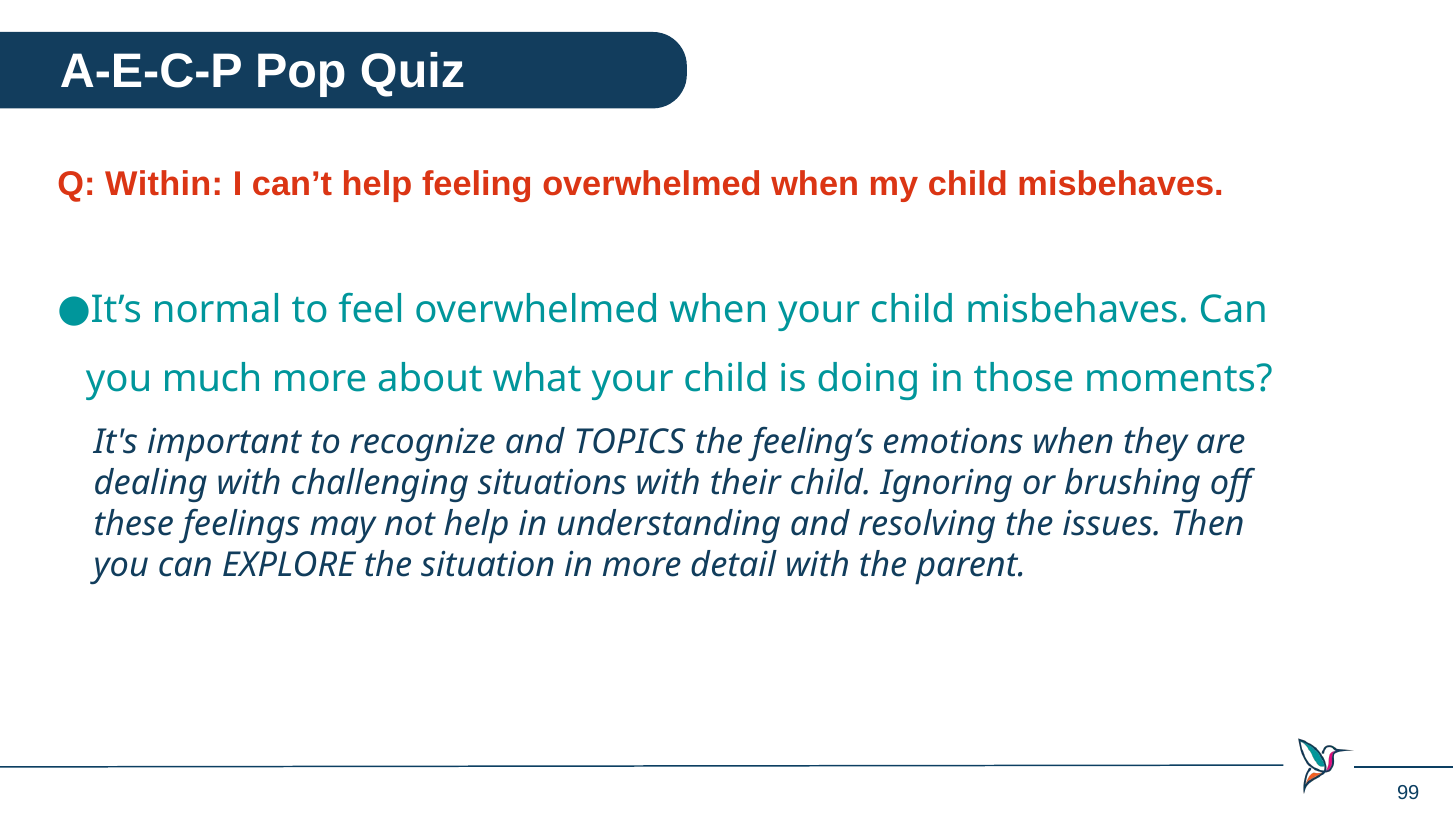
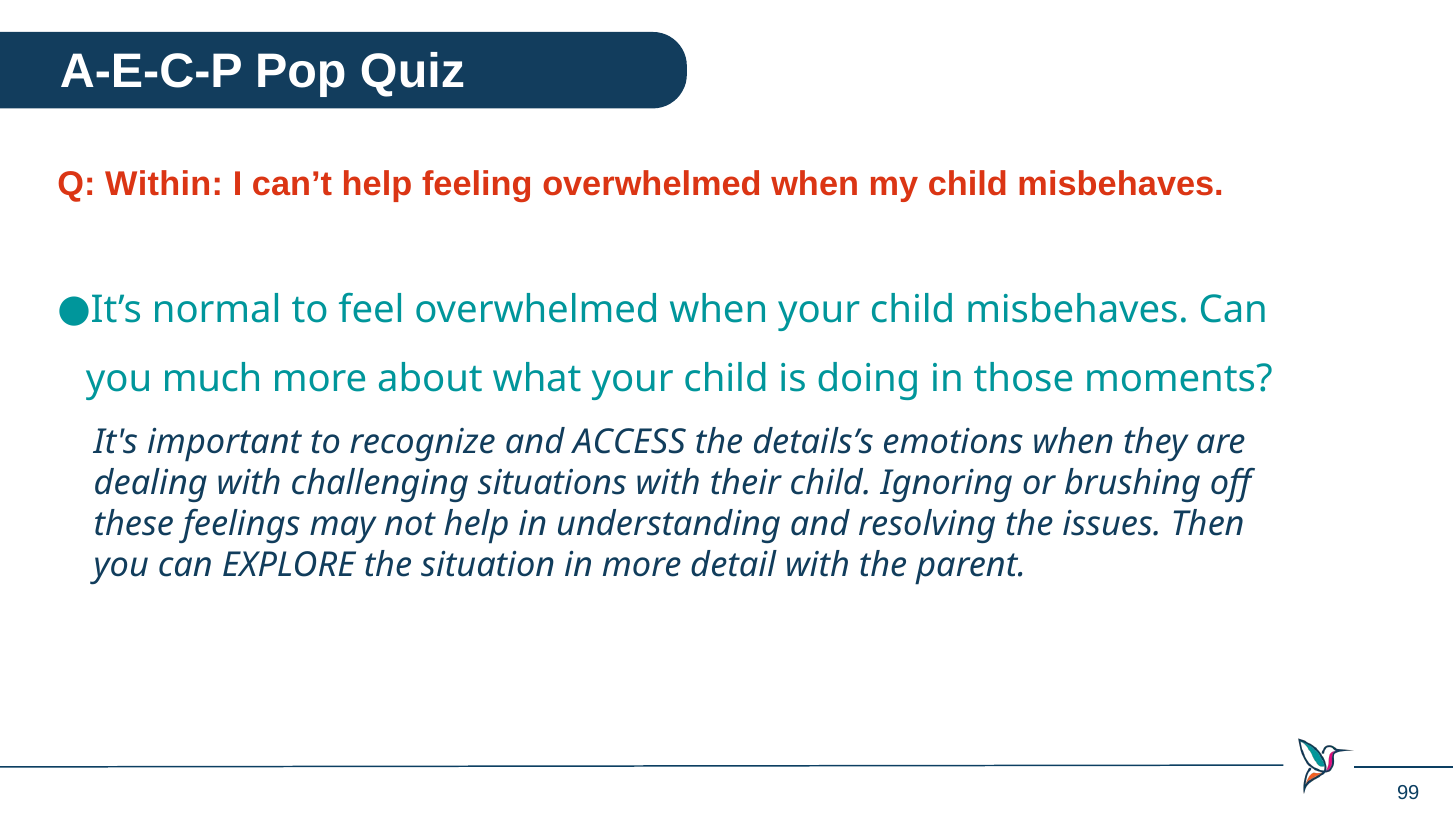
TOPICS: TOPICS -> ACCESS (629, 442)
feeling’s: feeling’s -> details’s (813, 442)
